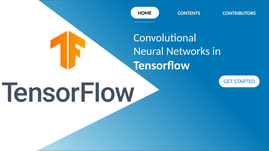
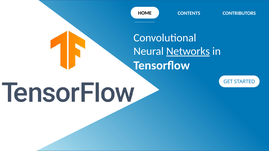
Networks underline: none -> present (188, 51)
